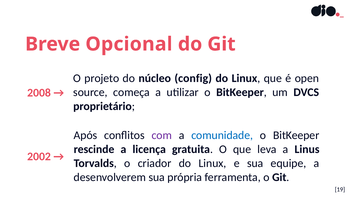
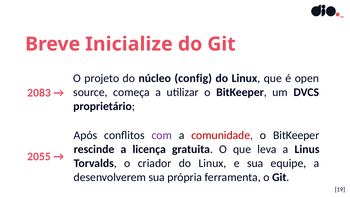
Opcional: Opcional -> Inicialize (129, 44)
2008: 2008 -> 2083 (39, 93)
comunidade colour: blue -> red (222, 135)
2002: 2002 -> 2055 (39, 156)
